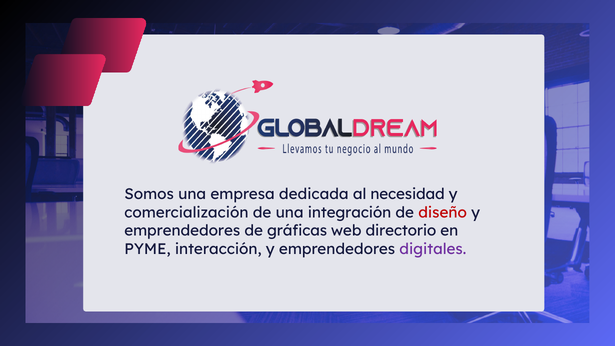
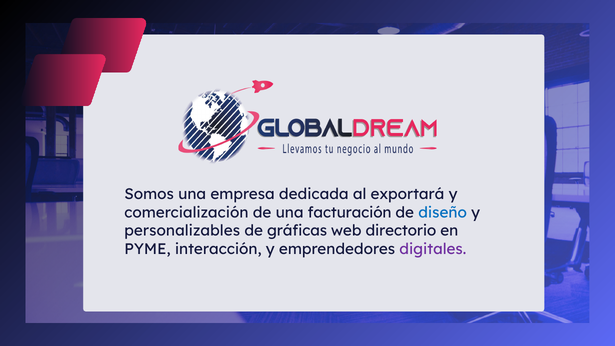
necesidad: necesidad -> exportará (408, 194)
integración: integración -> facturación (350, 213)
diseño colour: red -> blue (443, 213)
emprendedores: emprendedores -> personalizables (182, 231)
